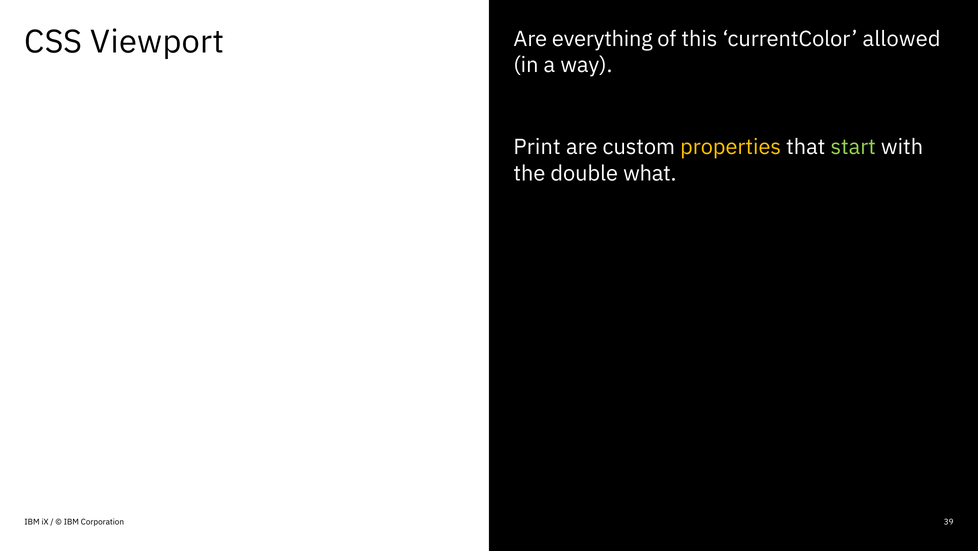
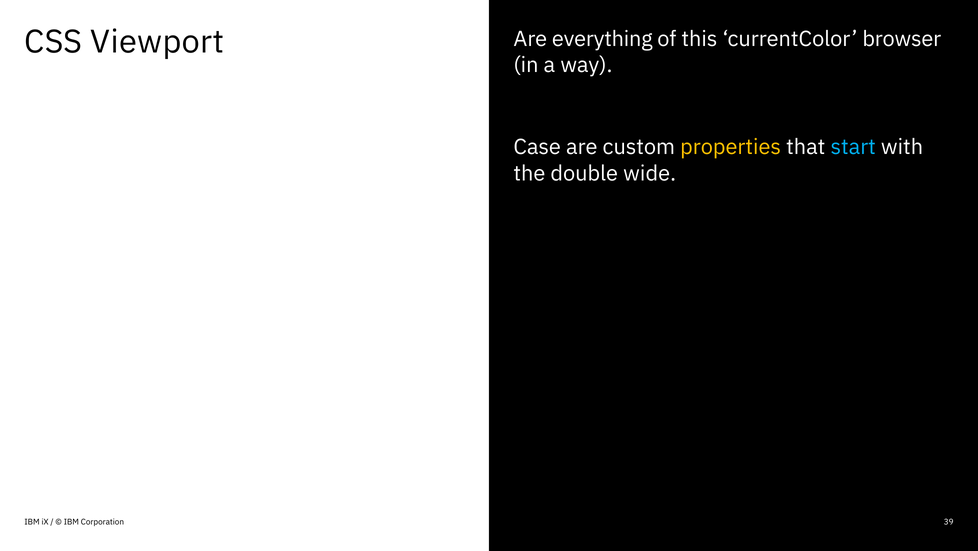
allowed: allowed -> browser (902, 39)
Print: Print -> Case (537, 147)
start colour: light green -> light blue (853, 147)
what: what -> wide (650, 173)
